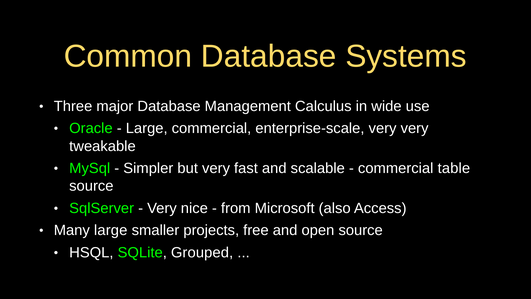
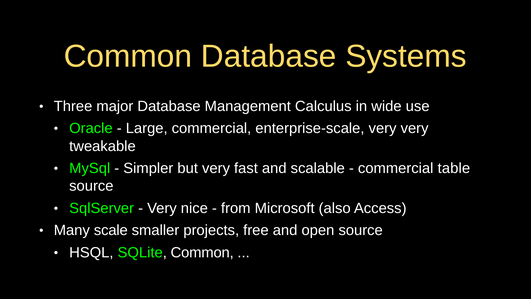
Many large: large -> scale (111, 230)
SQLite Grouped: Grouped -> Common (202, 252)
